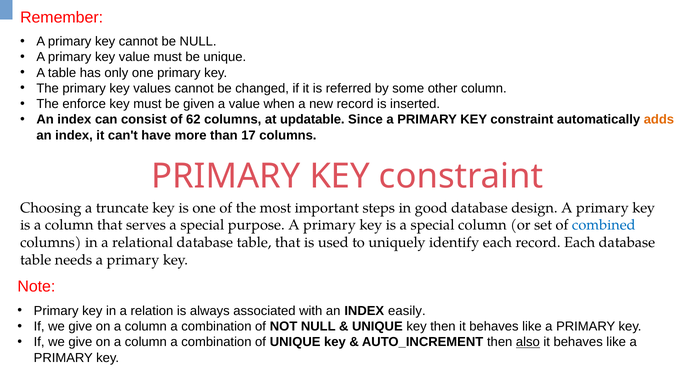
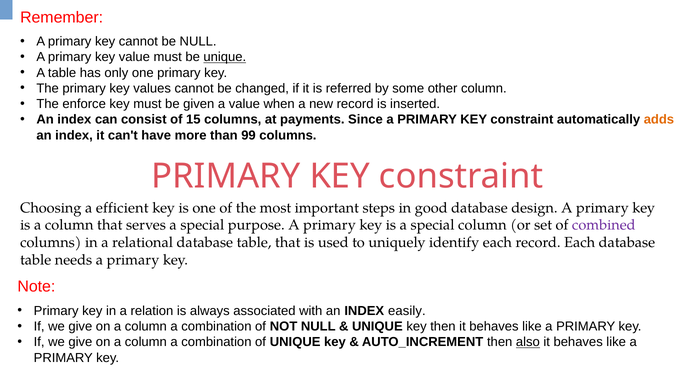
unique underline: none -> present (225, 57)
62: 62 -> 15 (193, 120)
updatable: updatable -> payments (312, 120)
17: 17 -> 99 (248, 135)
truncate: truncate -> efficient (122, 208)
combined colour: blue -> purple (604, 225)
